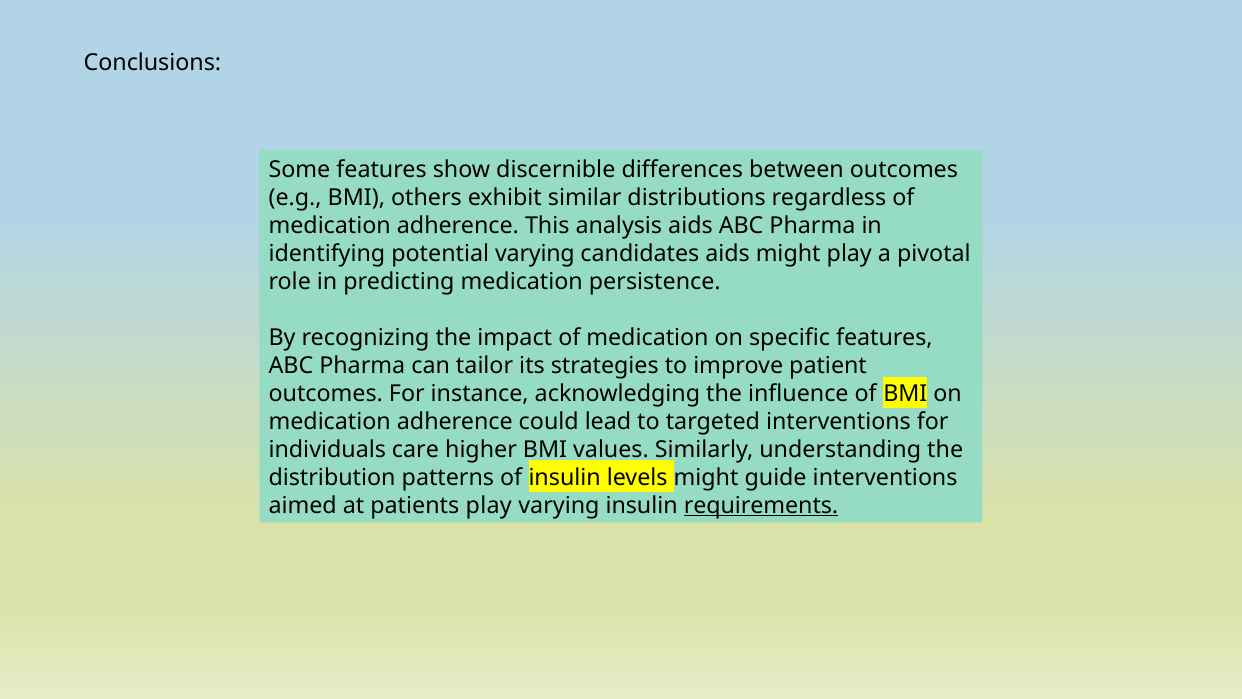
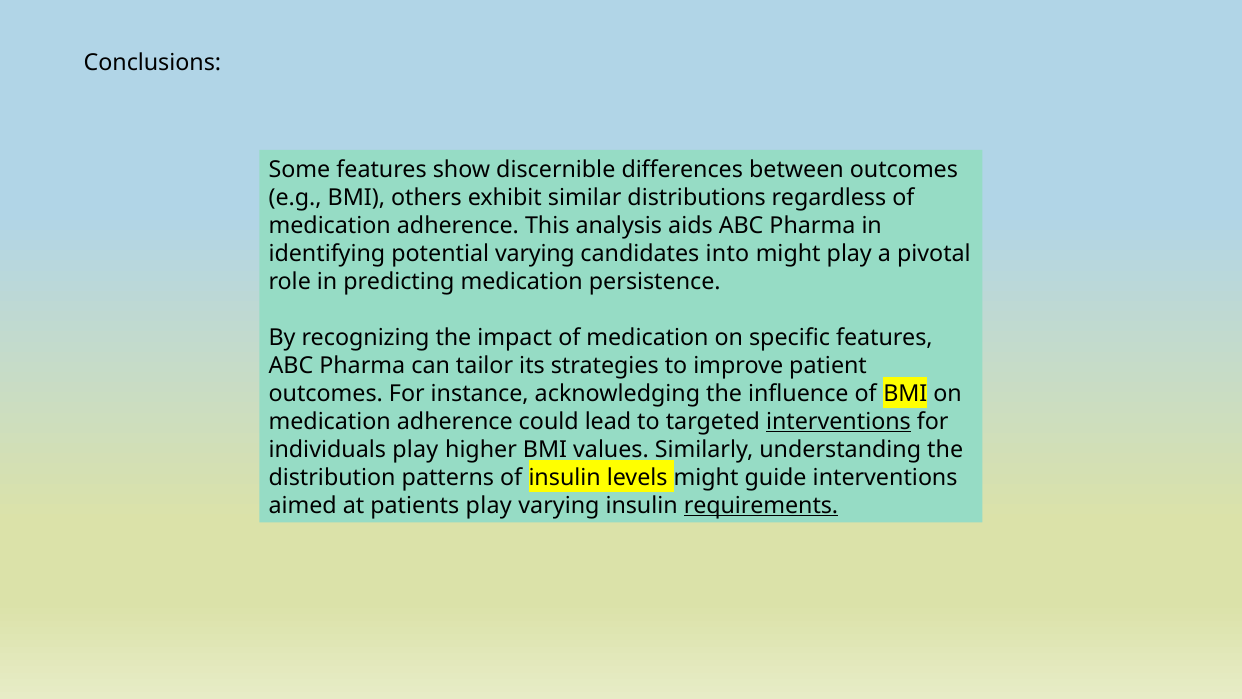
candidates aids: aids -> into (727, 254)
interventions underline: none -> present (838, 421)
individuals care: care -> play (415, 449)
